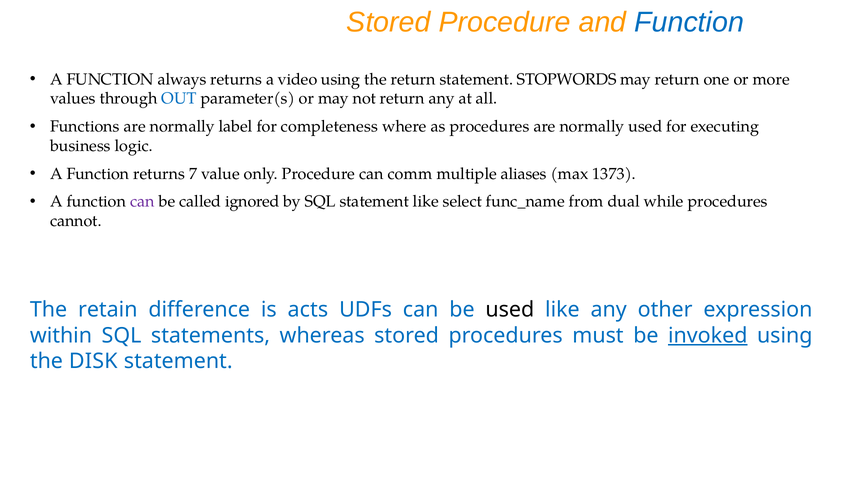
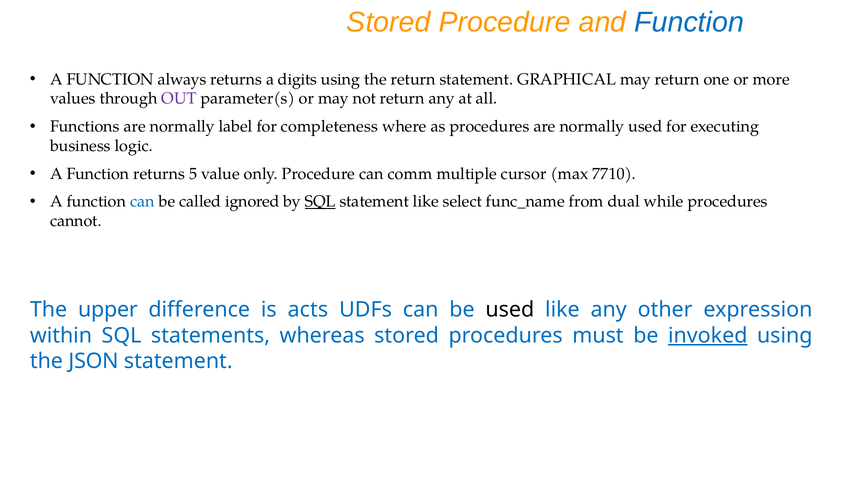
video: video -> digits (298, 79)
STOPWORDS: STOPWORDS -> GRAPHICAL (567, 79)
OUT colour: blue -> purple (179, 99)
7: 7 -> 5 (193, 174)
aliases: aliases -> cursor (524, 174)
1373: 1373 -> 7710 (614, 174)
can colour: purple -> blue (142, 201)
SQL underline: none -> present (320, 201)
retain: retain -> upper (108, 309)
DISK: DISK -> JSON (94, 361)
